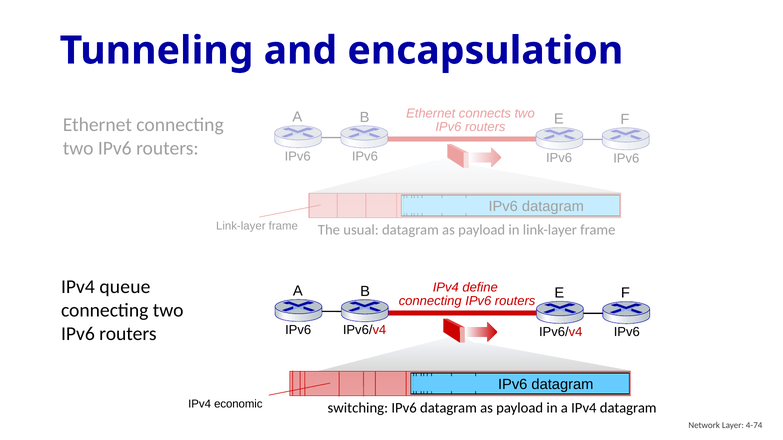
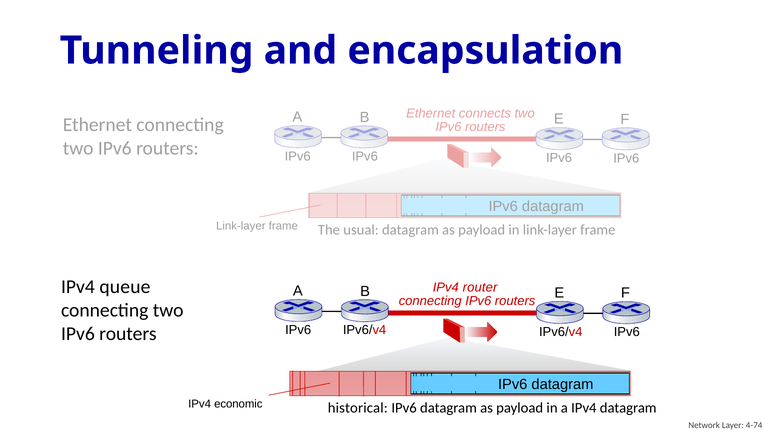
define: define -> router (480, 288)
switching: switching -> historical (358, 408)
